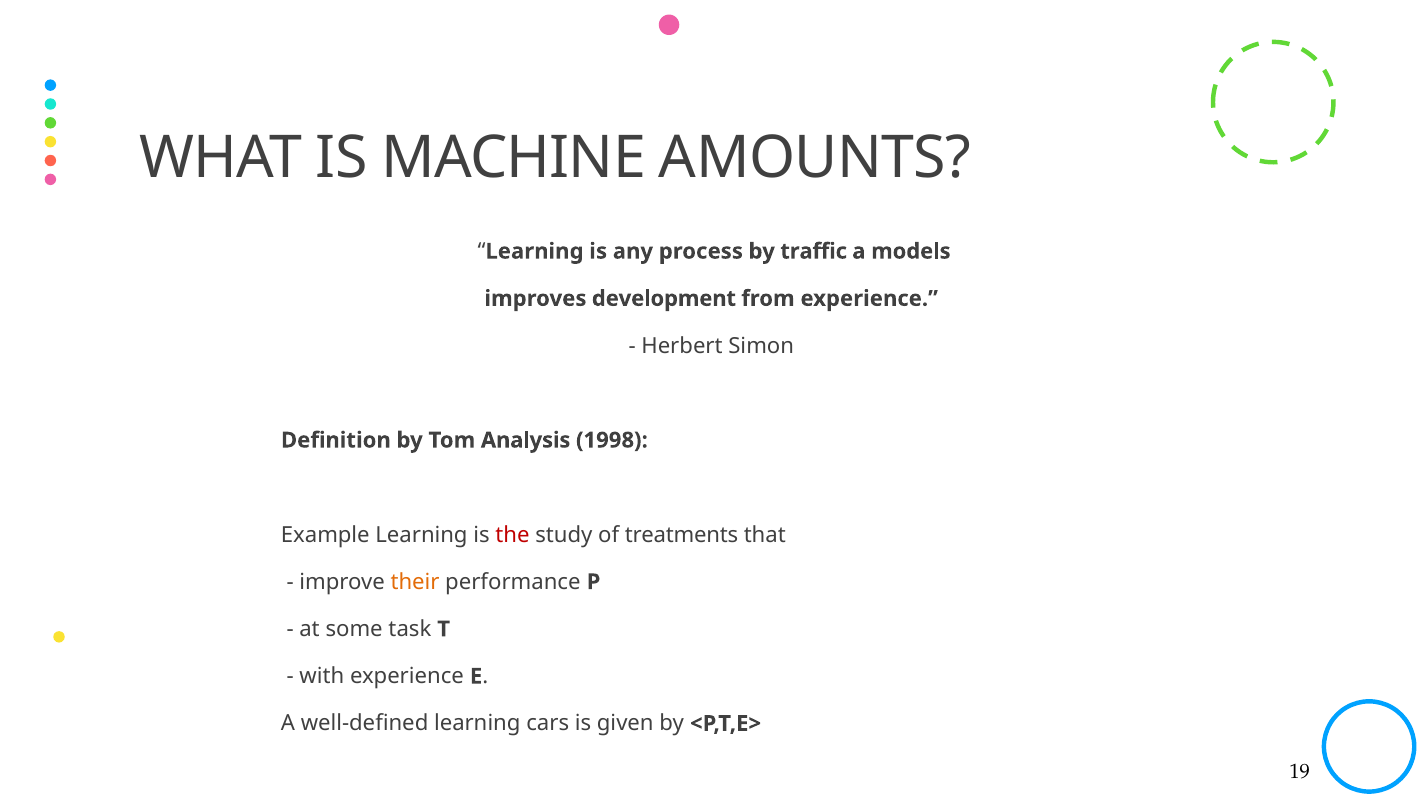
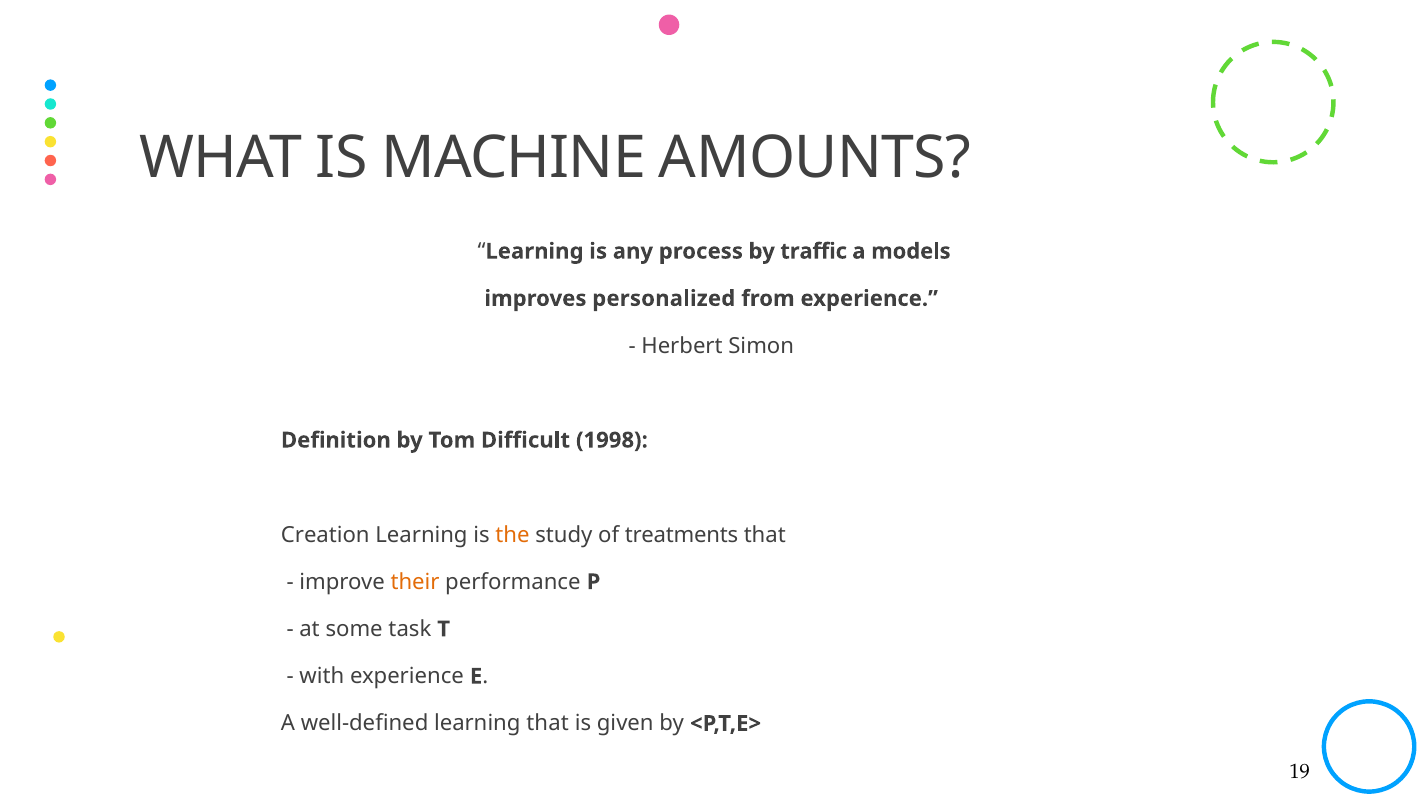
development: development -> personalized (664, 299)
Analysis: Analysis -> Difficult (525, 441)
Example: Example -> Creation (325, 535)
the colour: red -> orange (512, 535)
learning cars: cars -> that (548, 724)
